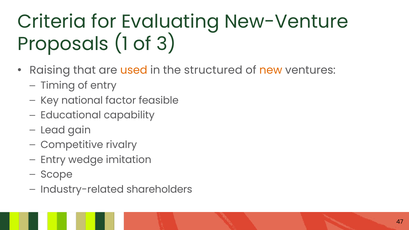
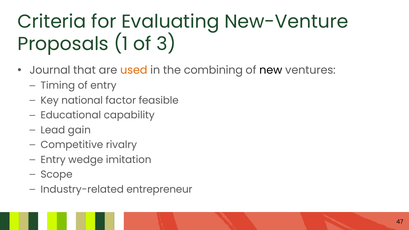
Raising: Raising -> Journal (50, 70)
structured: structured -> combining (213, 70)
new colour: orange -> black (271, 70)
shareholders: shareholders -> entrepreneur (159, 189)
